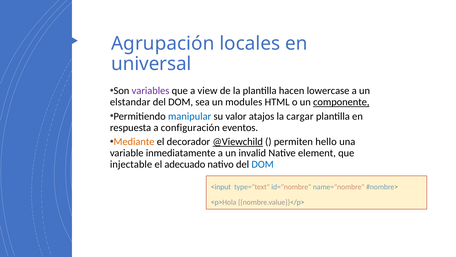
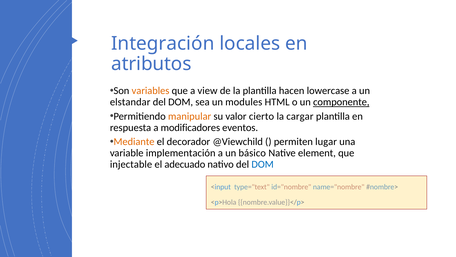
Agrupación: Agrupación -> Integración (163, 43)
universal: universal -> atributos (151, 64)
variables colour: purple -> orange (151, 91)
manipular colour: blue -> orange (190, 116)
atajos: atajos -> cierto (261, 116)
configuración: configuración -> modificadores (190, 127)
@Viewchild underline: present -> none (238, 141)
hello: hello -> lugar (326, 141)
inmediatamente: inmediatamente -> implementación (181, 153)
invalid: invalid -> básico (252, 153)
